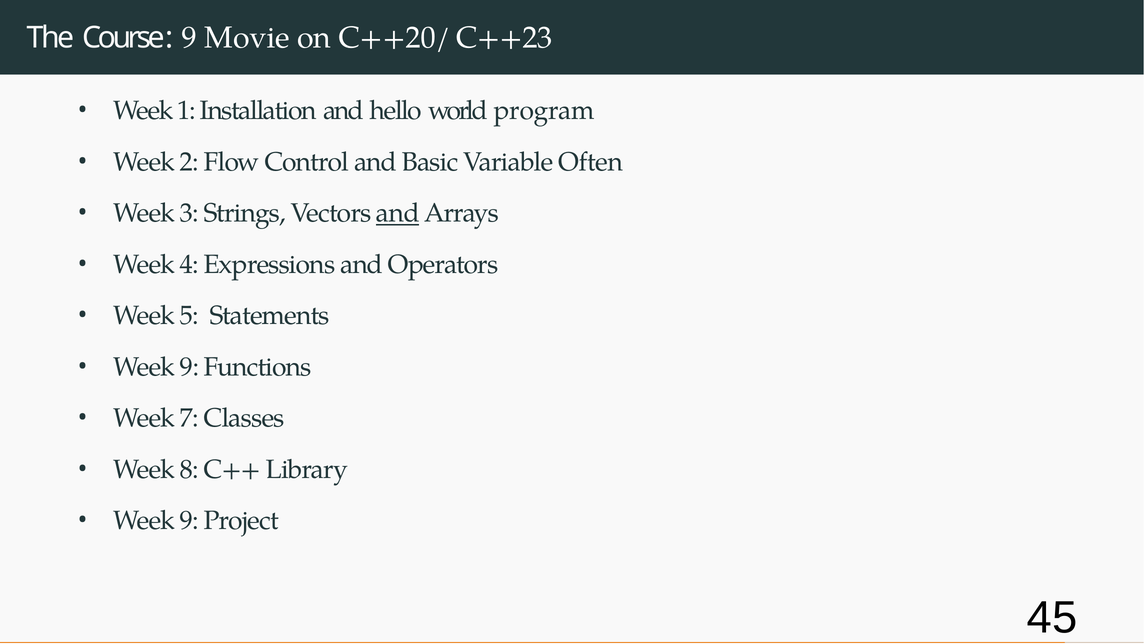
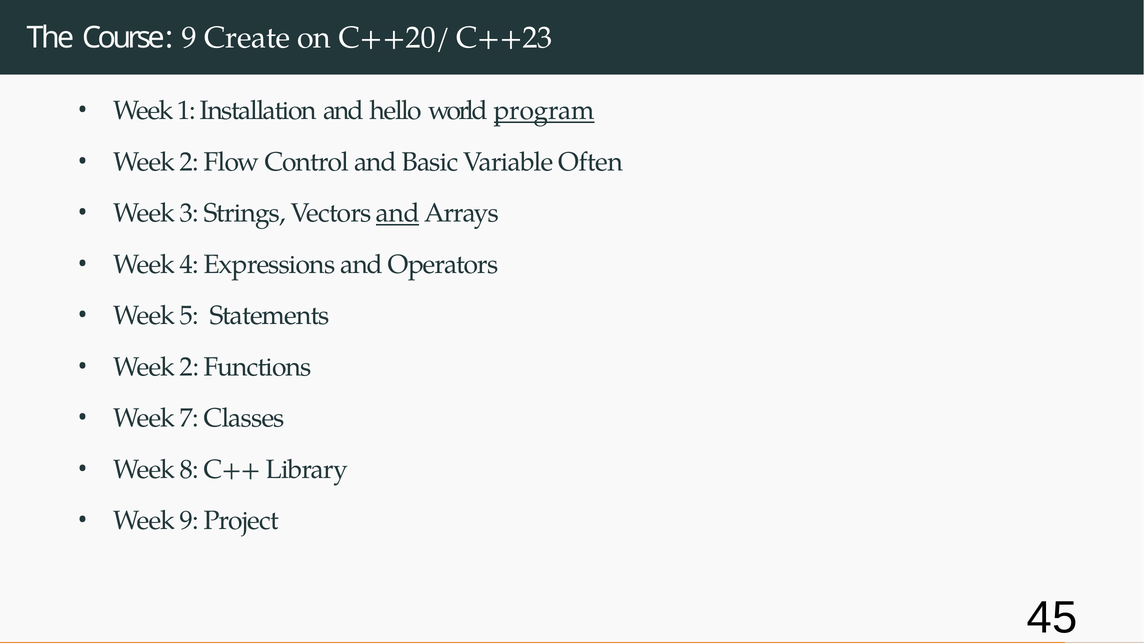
Movie: Movie -> Create (247, 38)
program underline: none -> present (544, 111)
9: 9 -> 2 (190, 367)
